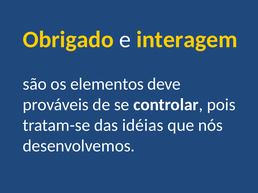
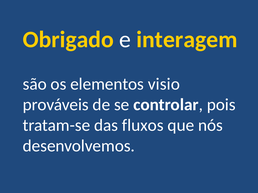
deve: deve -> visio (164, 84)
idéias: idéias -> fluxos (143, 126)
